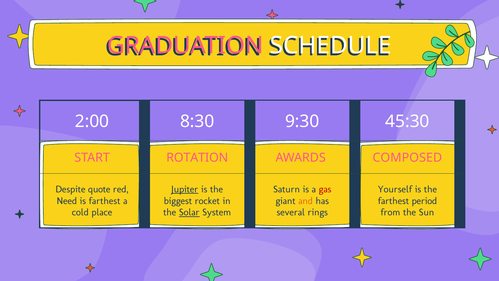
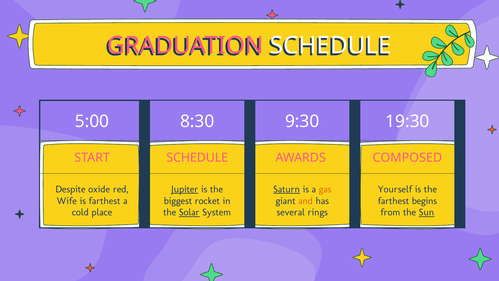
2:00: 2:00 -> 5:00 (92, 121)
45:30: 45:30 -> 19:30 (407, 121)
START ROTATION: ROTATION -> SCHEDULE (197, 158)
quote: quote -> oxide (99, 189)
Saturn underline: none -> present (287, 189)
gas colour: red -> orange (325, 189)
Need: Need -> Wife (67, 201)
period: period -> begins (424, 201)
Sun underline: none -> present (426, 212)
